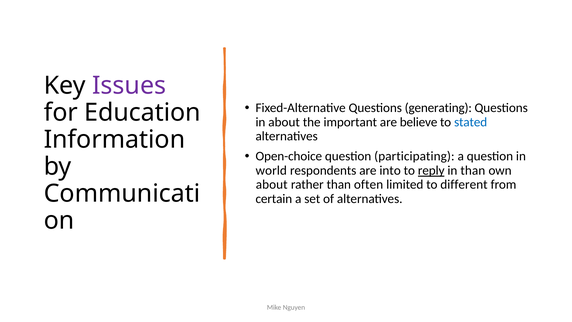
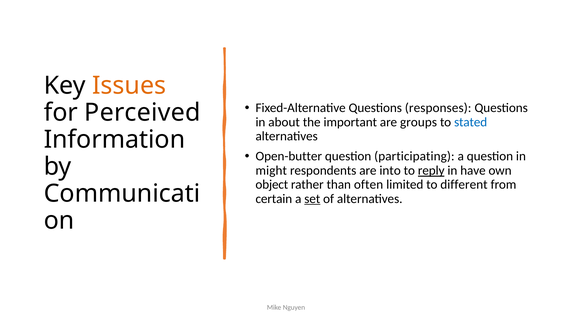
Issues colour: purple -> orange (129, 85)
generating: generating -> responses (438, 108)
Education: Education -> Perceived (142, 112)
believe: believe -> groups (418, 122)
Open-choice: Open-choice -> Open-butter (289, 156)
world: world -> might (271, 170)
in than: than -> have (473, 170)
about: about -> object (272, 184)
set underline: none -> present (312, 199)
